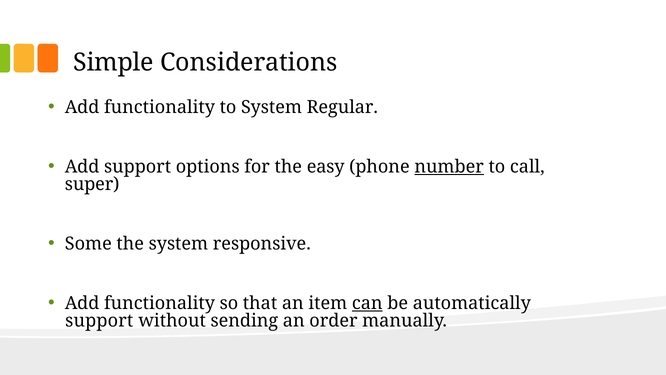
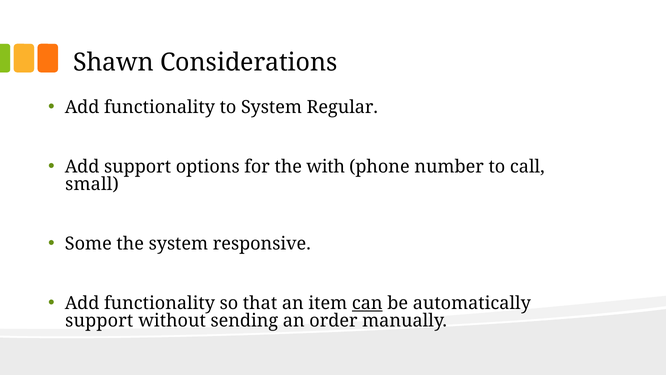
Simple: Simple -> Shawn (114, 63)
easy: easy -> with (326, 167)
number underline: present -> none (449, 167)
super: super -> small (92, 184)
